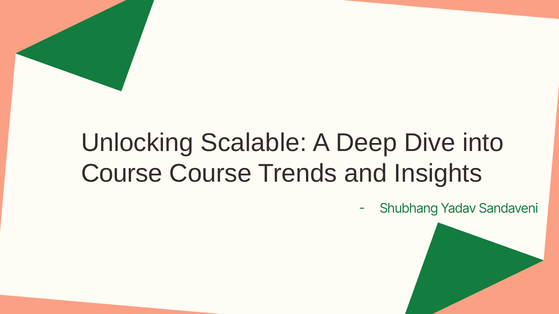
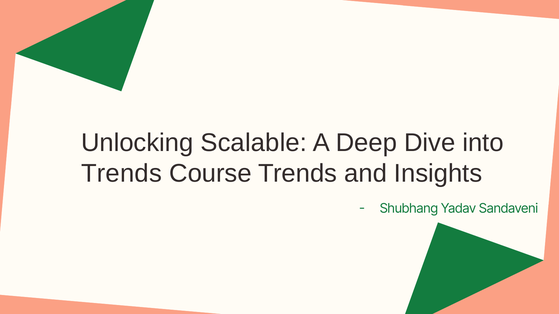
Course: Course -> Trends (121, 174)
